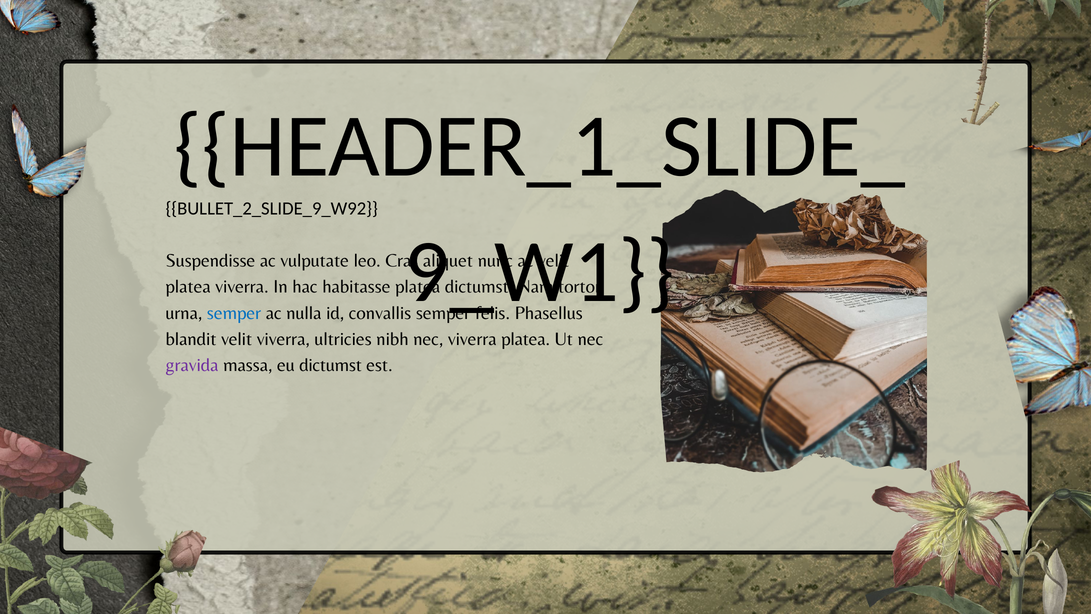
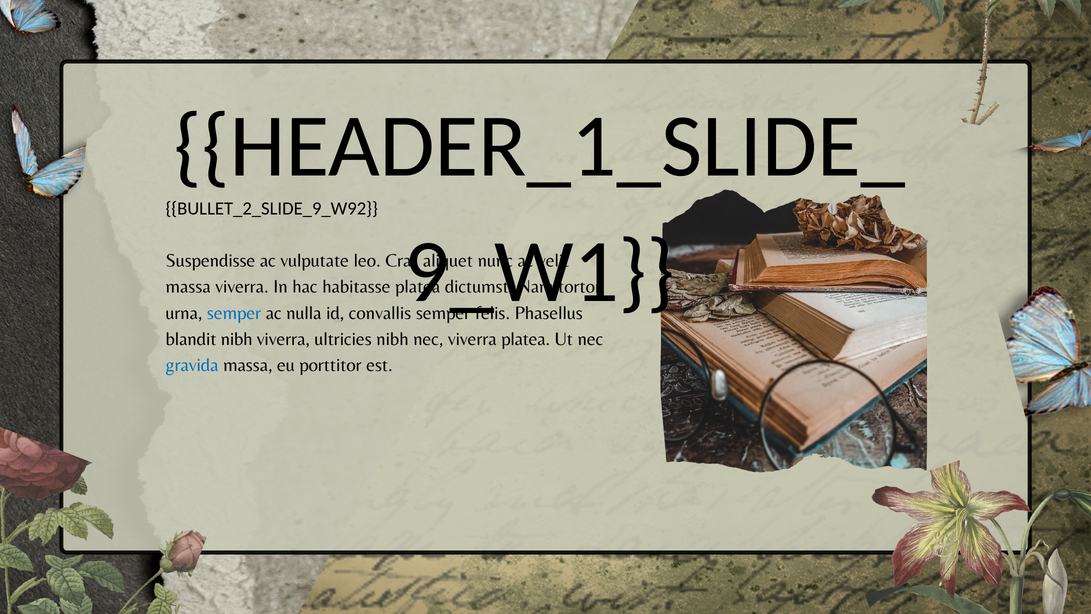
platea: platea -> massa (188, 287)
blandit velit: velit -> nibh (237, 339)
gravida colour: purple -> blue (192, 365)
eu dictumst: dictumst -> porttitor (331, 365)
